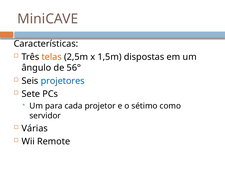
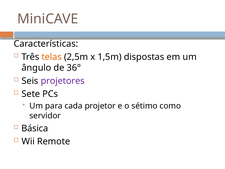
56°: 56° -> 36° (74, 68)
projetores colour: blue -> purple (63, 81)
Várias: Várias -> Básica (35, 128)
